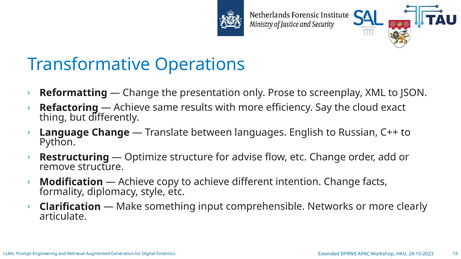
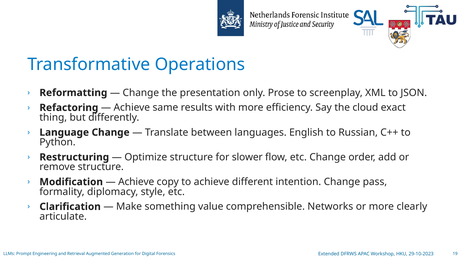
advise: advise -> slower (247, 157)
facts: facts -> pass (375, 182)
input: input -> value (211, 207)
